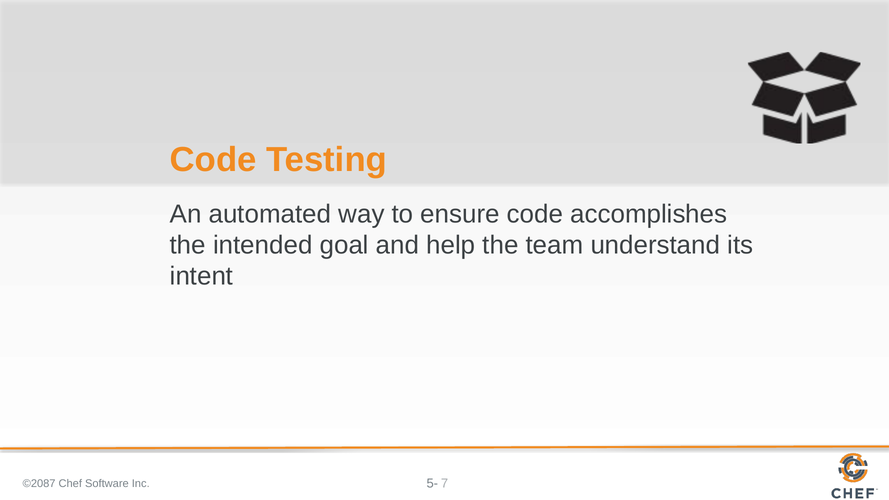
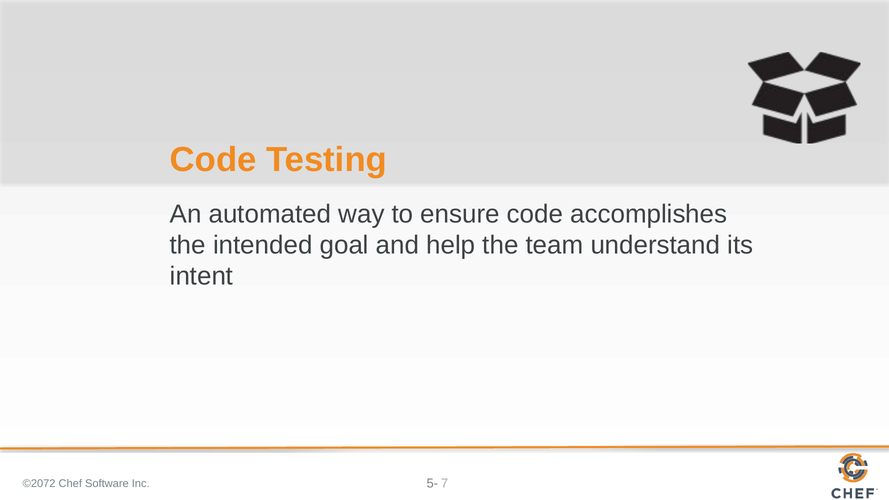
©2087: ©2087 -> ©2072 (39, 484)
